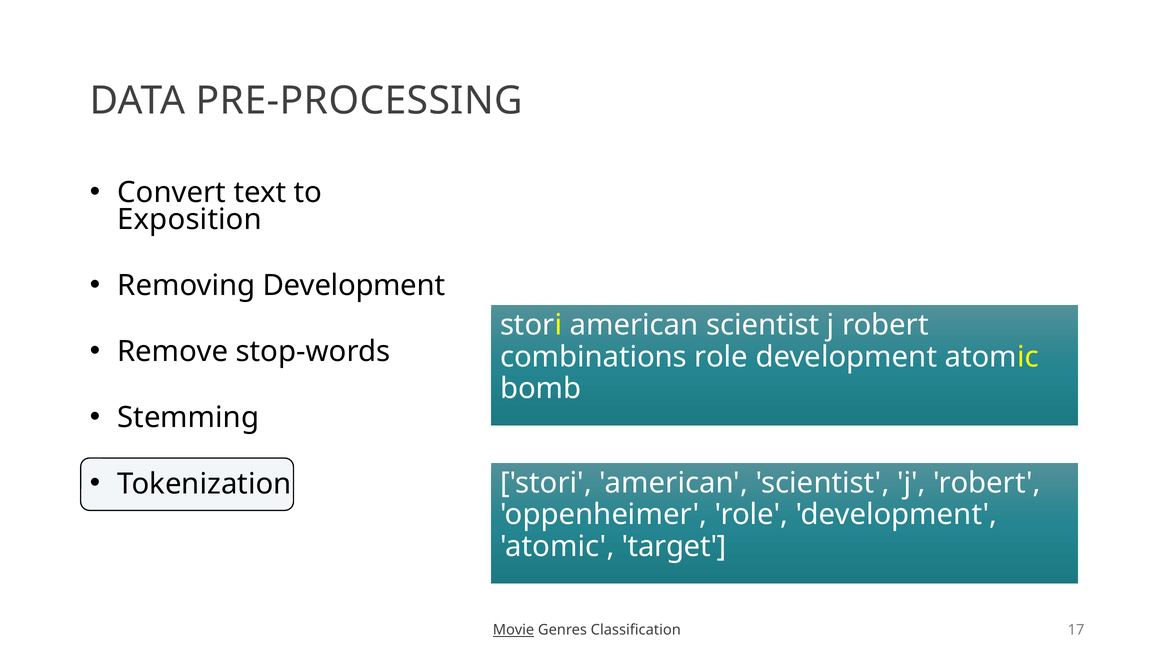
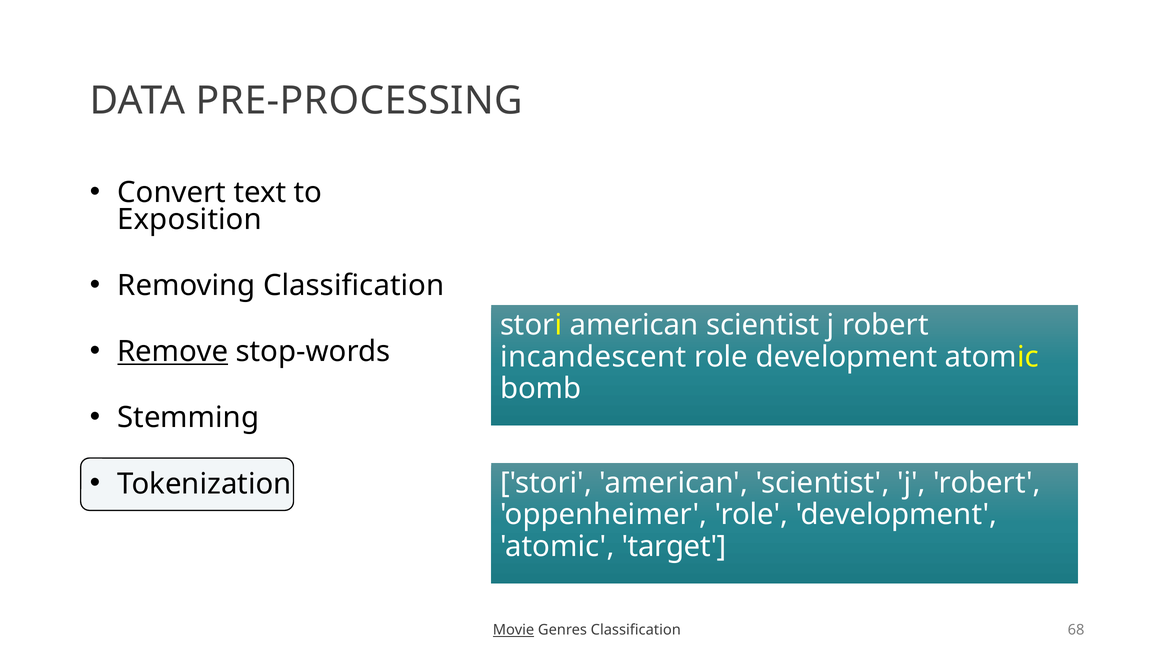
Removing Development: Development -> Classification (354, 285)
Remove underline: none -> present (173, 351)
combinations: combinations -> incandescent (593, 357)
17: 17 -> 68 (1076, 629)
